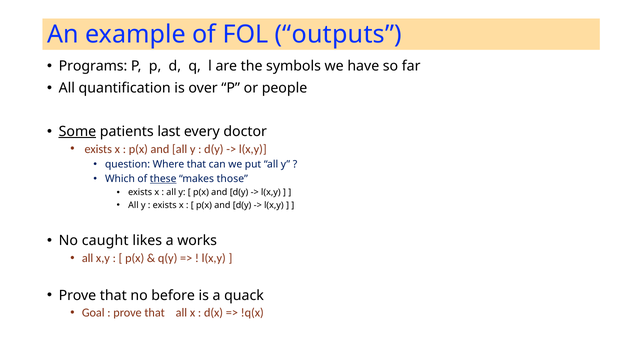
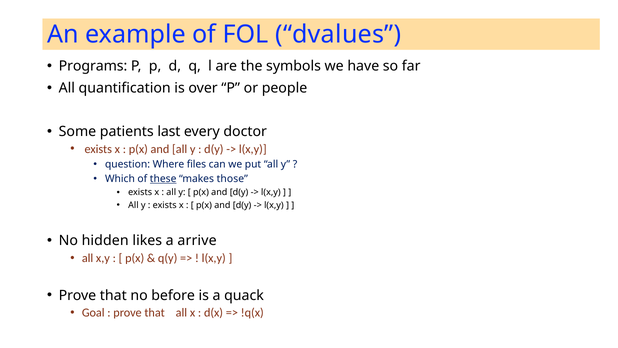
outputs: outputs -> dvalues (338, 34)
Some underline: present -> none (77, 131)
Where that: that -> files (196, 164)
caught: caught -> hidden (105, 240)
works: works -> arrive (197, 240)
